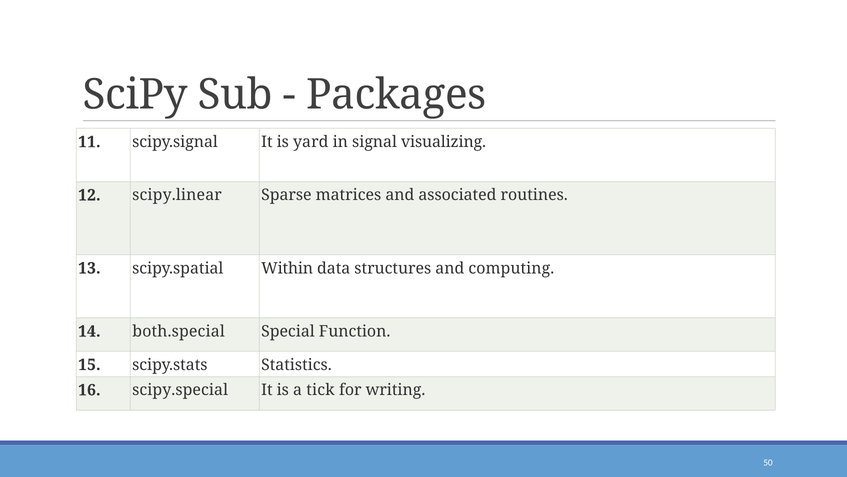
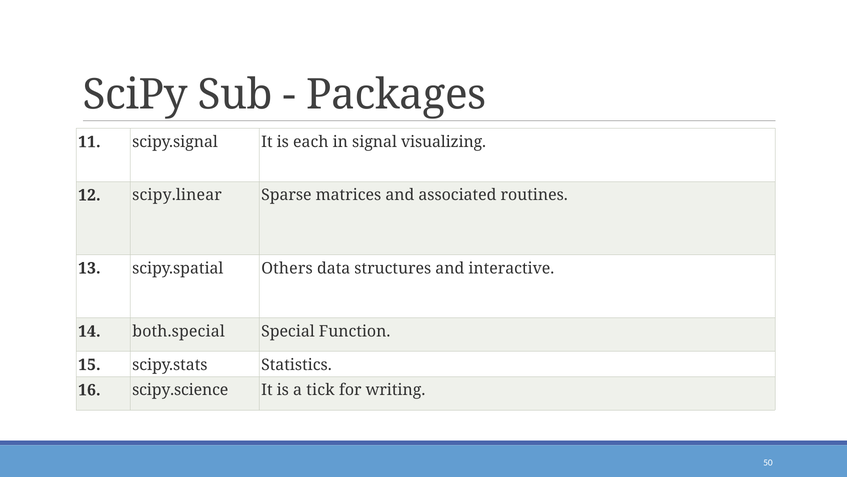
yard: yard -> each (311, 142)
Within: Within -> Others (287, 268)
computing: computing -> interactive (511, 268)
scipy.special: scipy.special -> scipy.science (180, 390)
